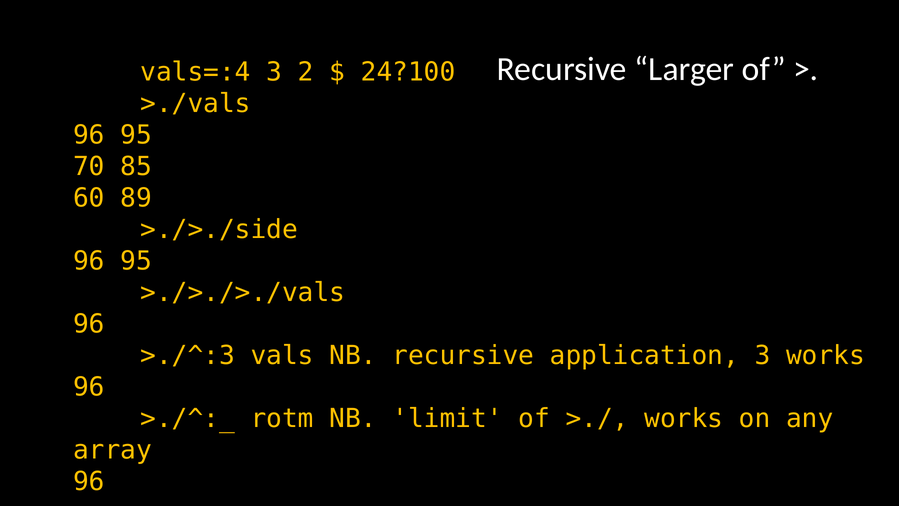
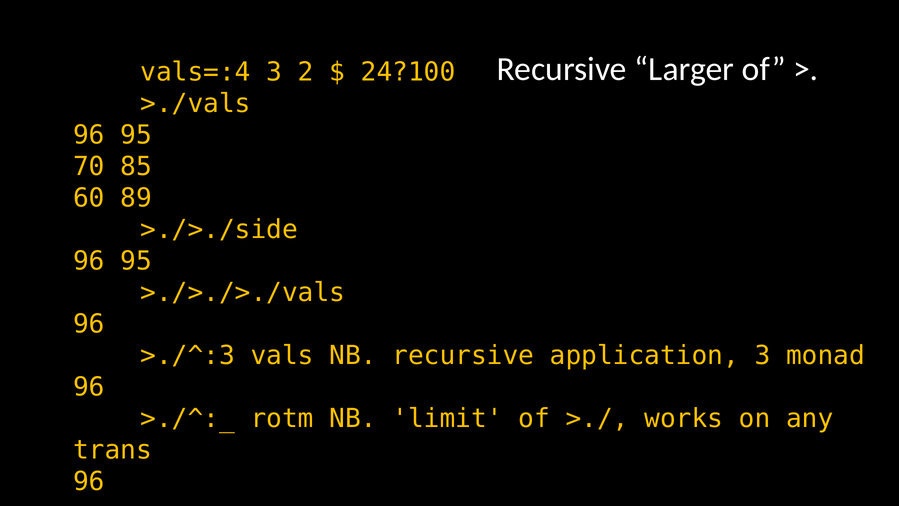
3 works: works -> monad (826, 355)
array: array -> trans (112, 450)
